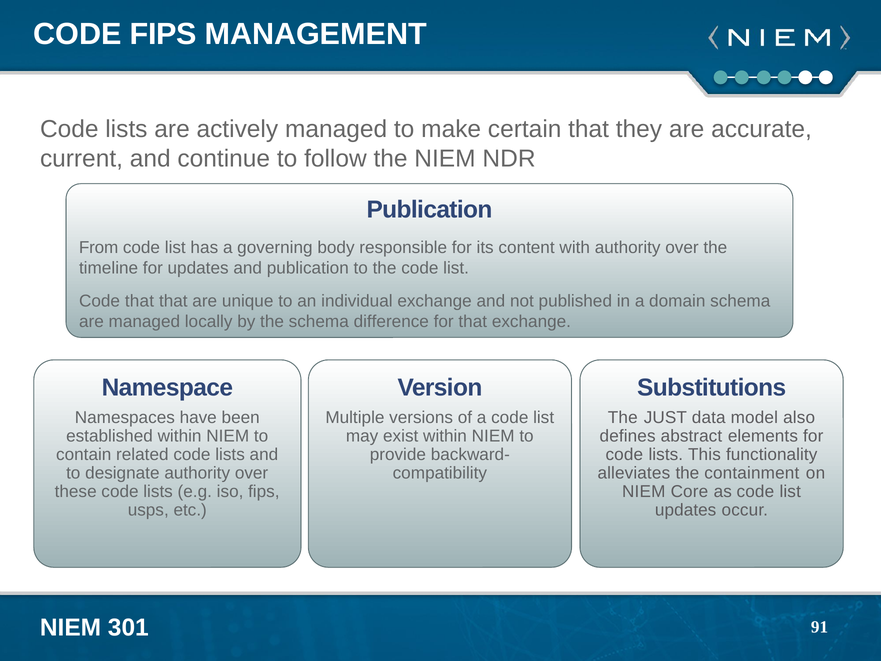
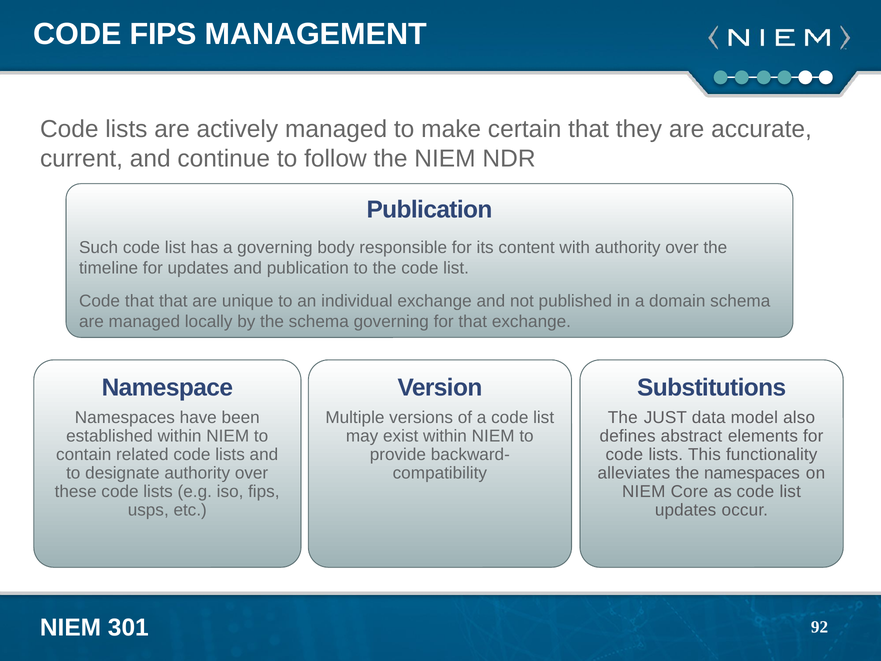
From: From -> Such (99, 247)
schema difference: difference -> governing (391, 322)
the containment: containment -> namespaces (752, 473)
91: 91 -> 92 (820, 627)
